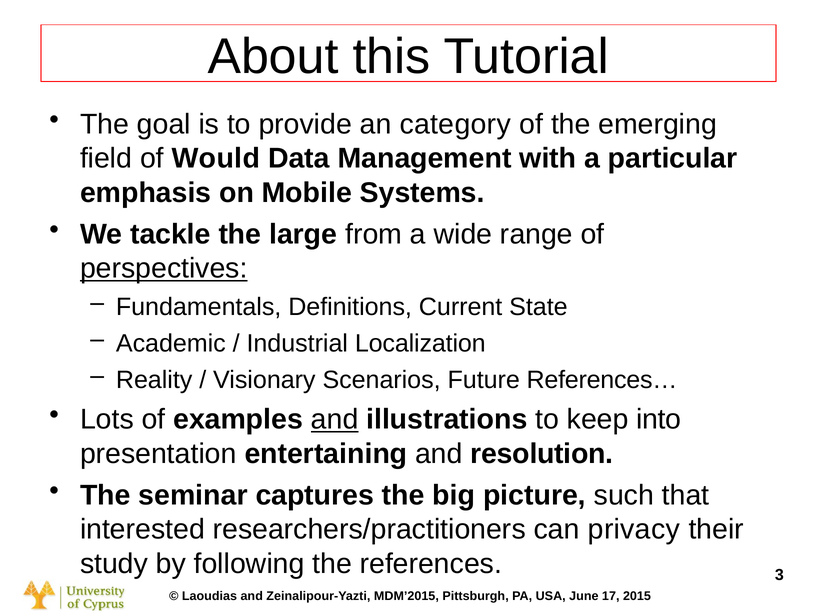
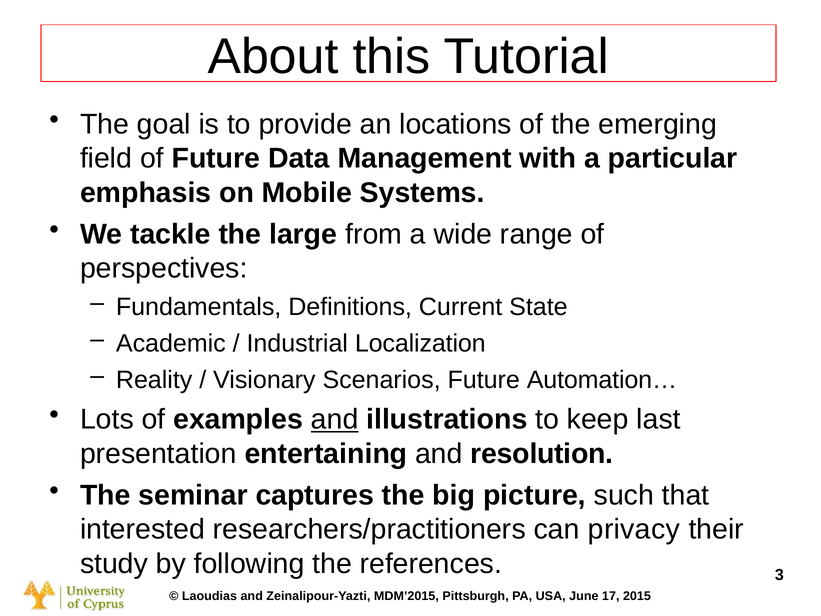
category: category -> locations (455, 124)
of Would: Would -> Future (216, 158)
perspectives underline: present -> none (164, 268)
References…: References… -> Automation… (602, 380)
into: into -> last (659, 419)
